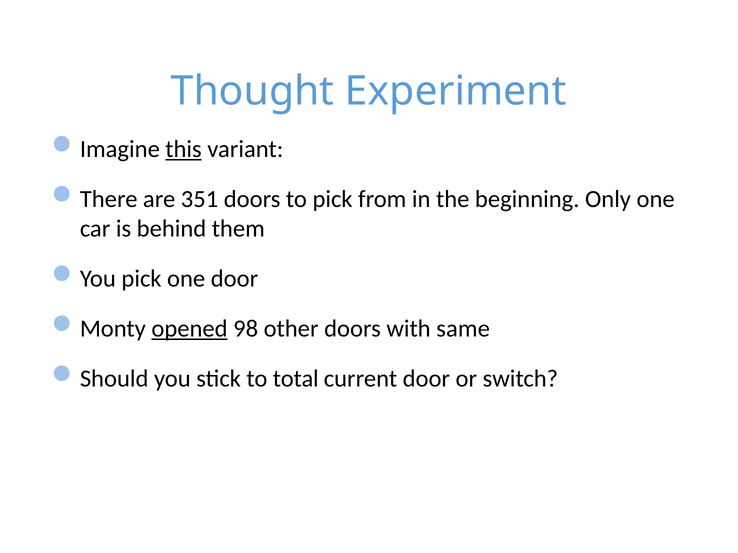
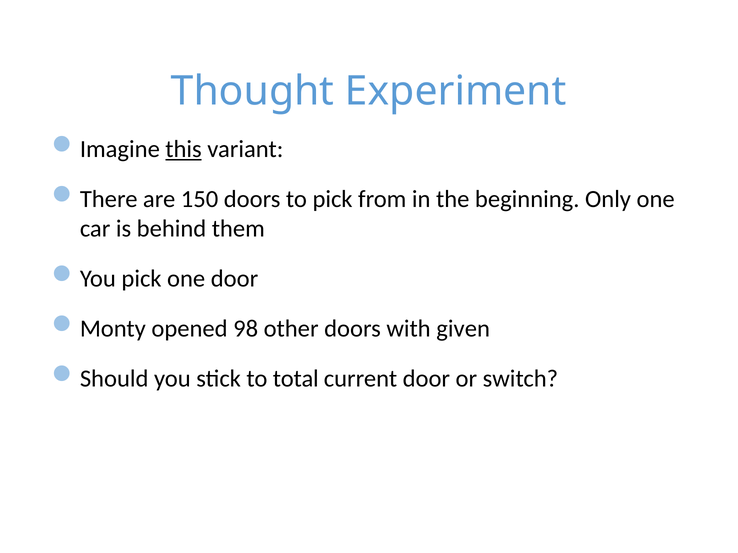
351: 351 -> 150 (200, 199)
opened underline: present -> none (190, 329)
same: same -> given (463, 329)
